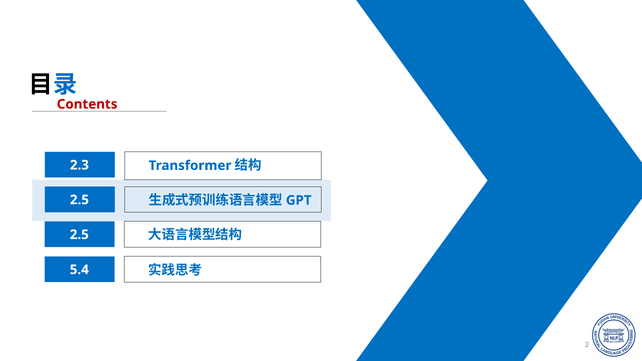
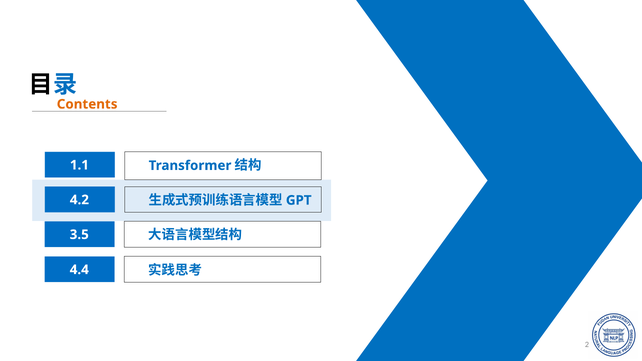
Contents colour: red -> orange (87, 104)
2.3: 2.3 -> 1.1 (79, 165)
2.5: 2.5 -> 4.2 (79, 200)
2.5: 2.5 -> 3.5 (79, 235)
5.4: 5.4 -> 4.4 (79, 270)
